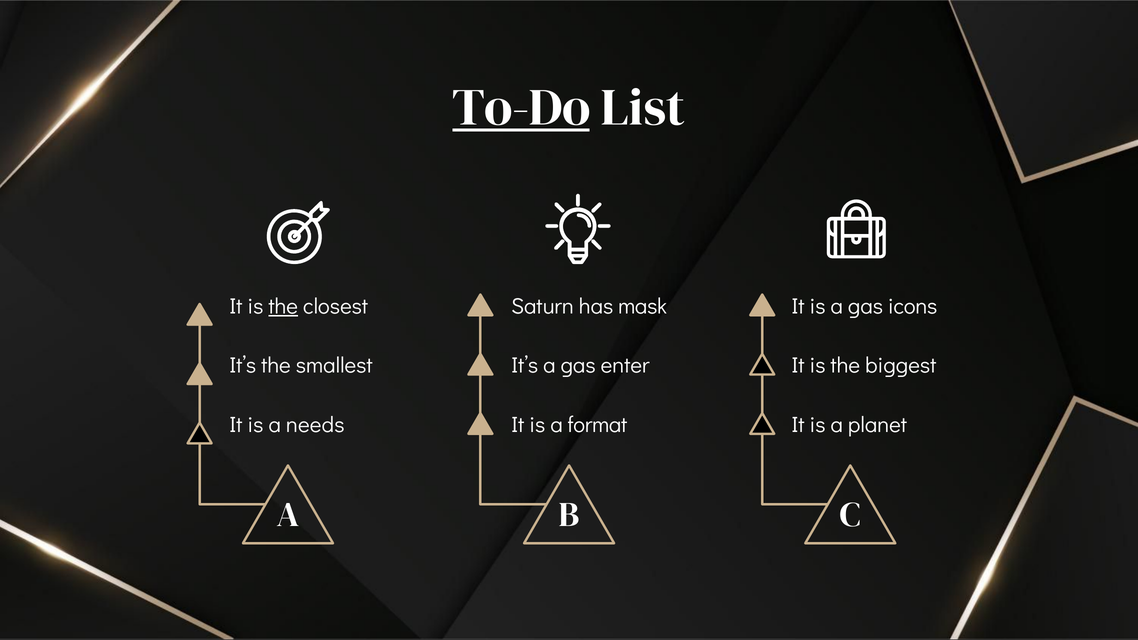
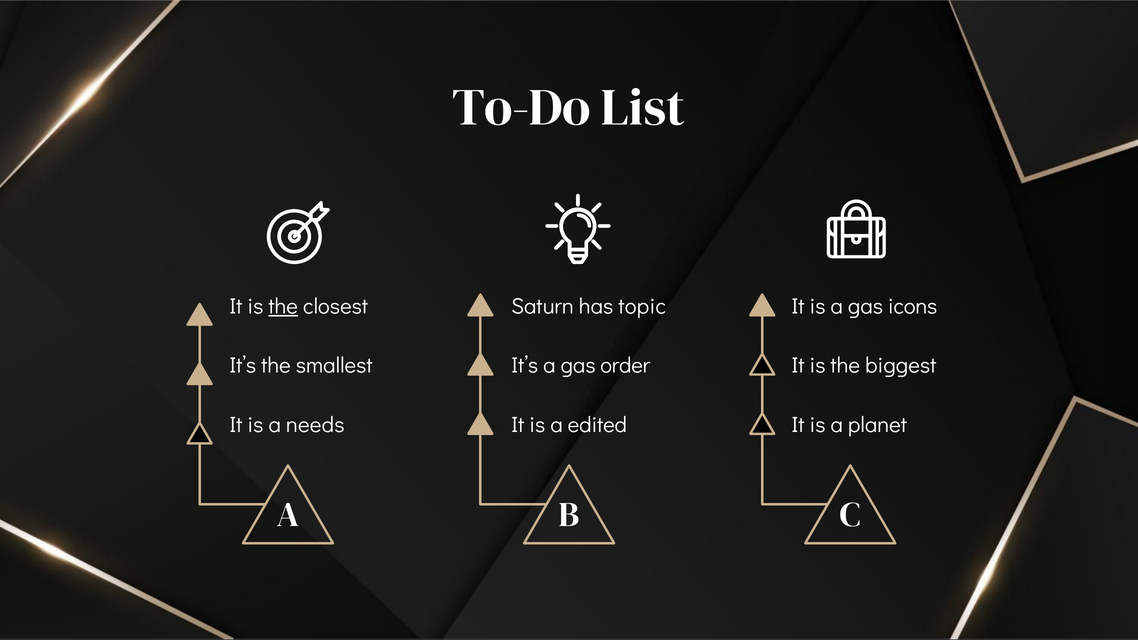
To-Do underline: present -> none (521, 108)
mask: mask -> topic (642, 306)
enter: enter -> order (625, 366)
format: format -> edited (597, 425)
